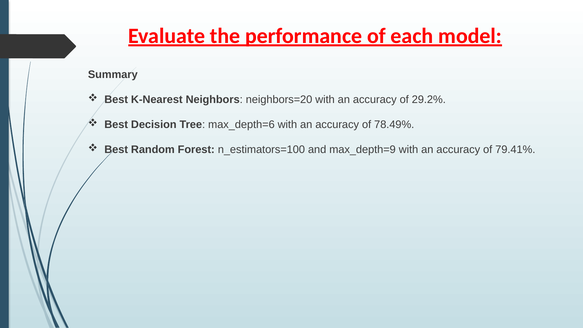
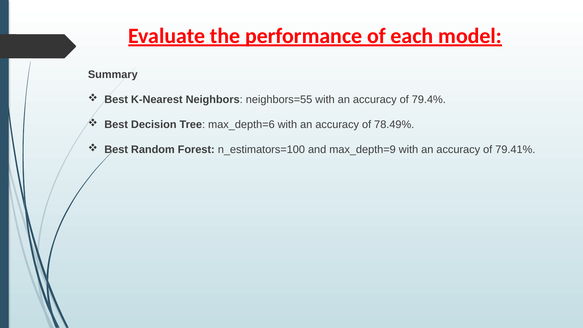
neighbors=20: neighbors=20 -> neighbors=55 (279, 100)
29.2%: 29.2% -> 79.4% (429, 100)
